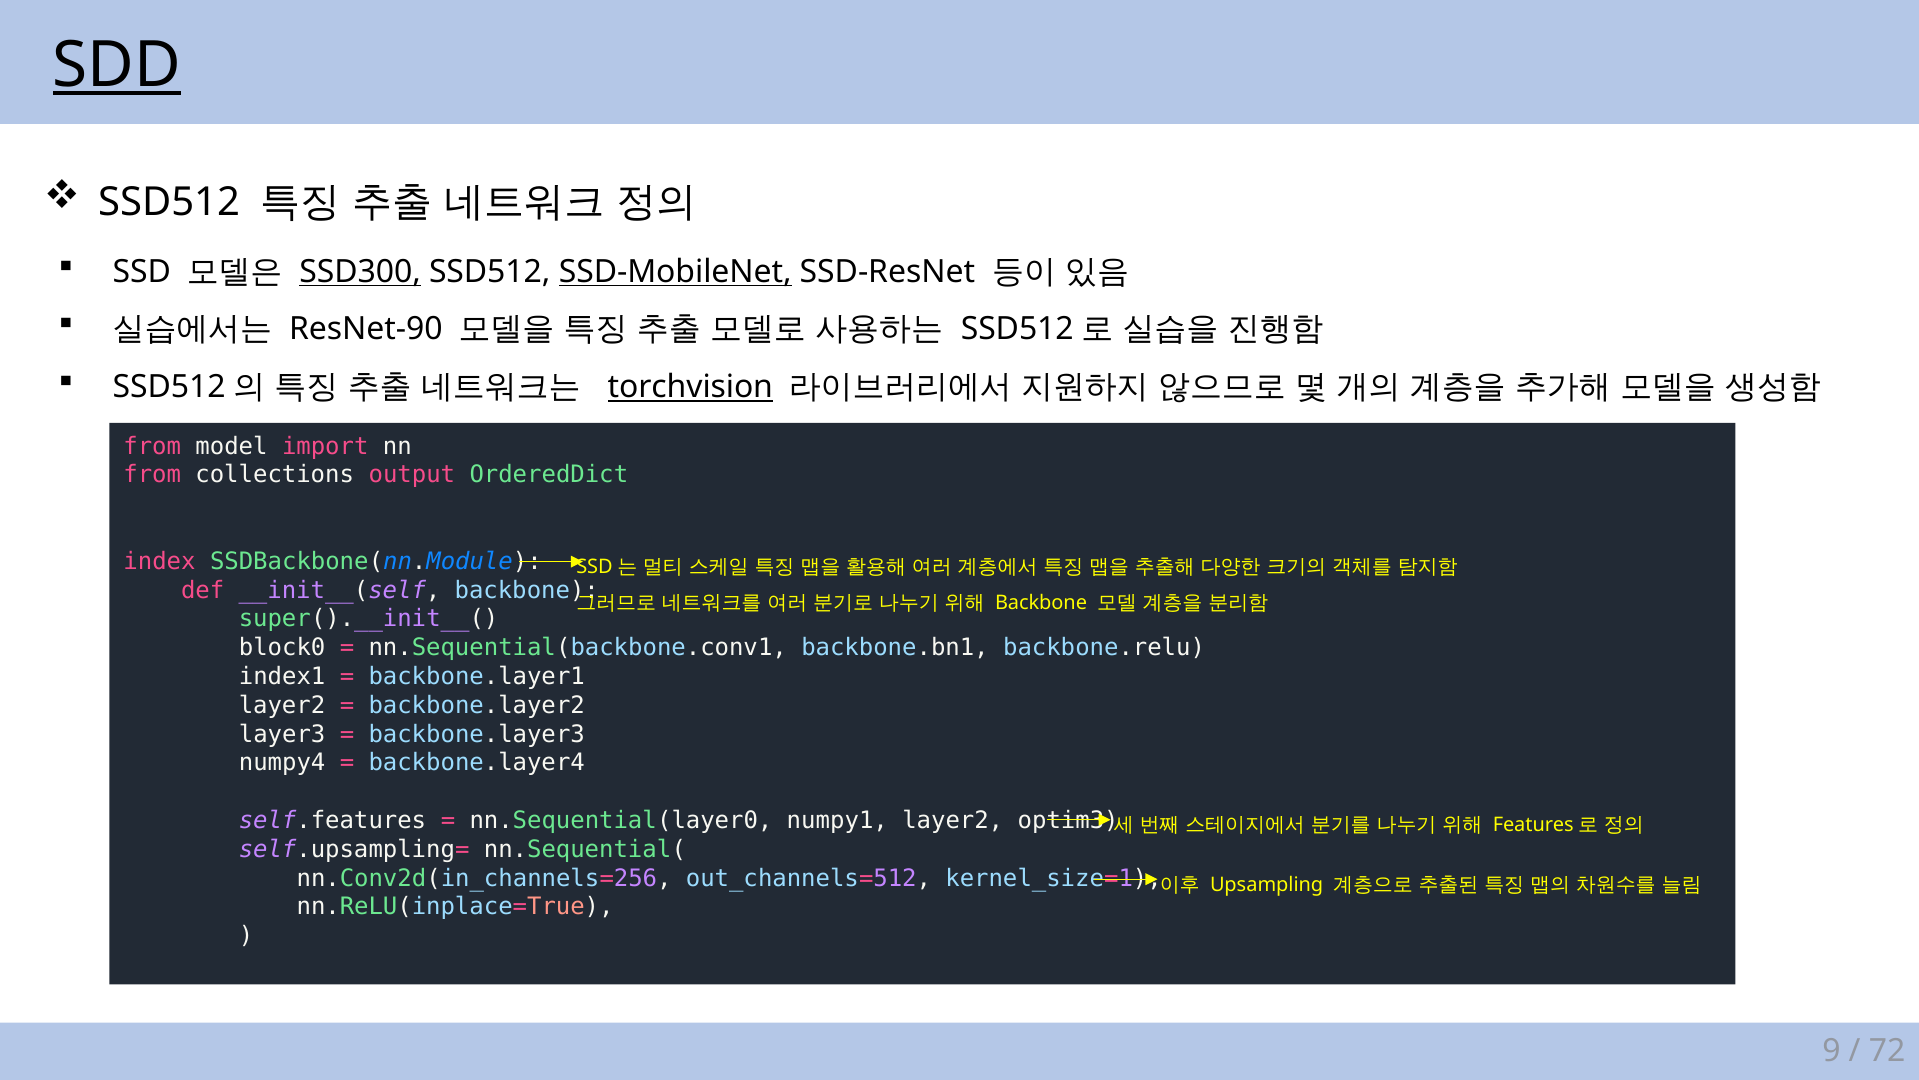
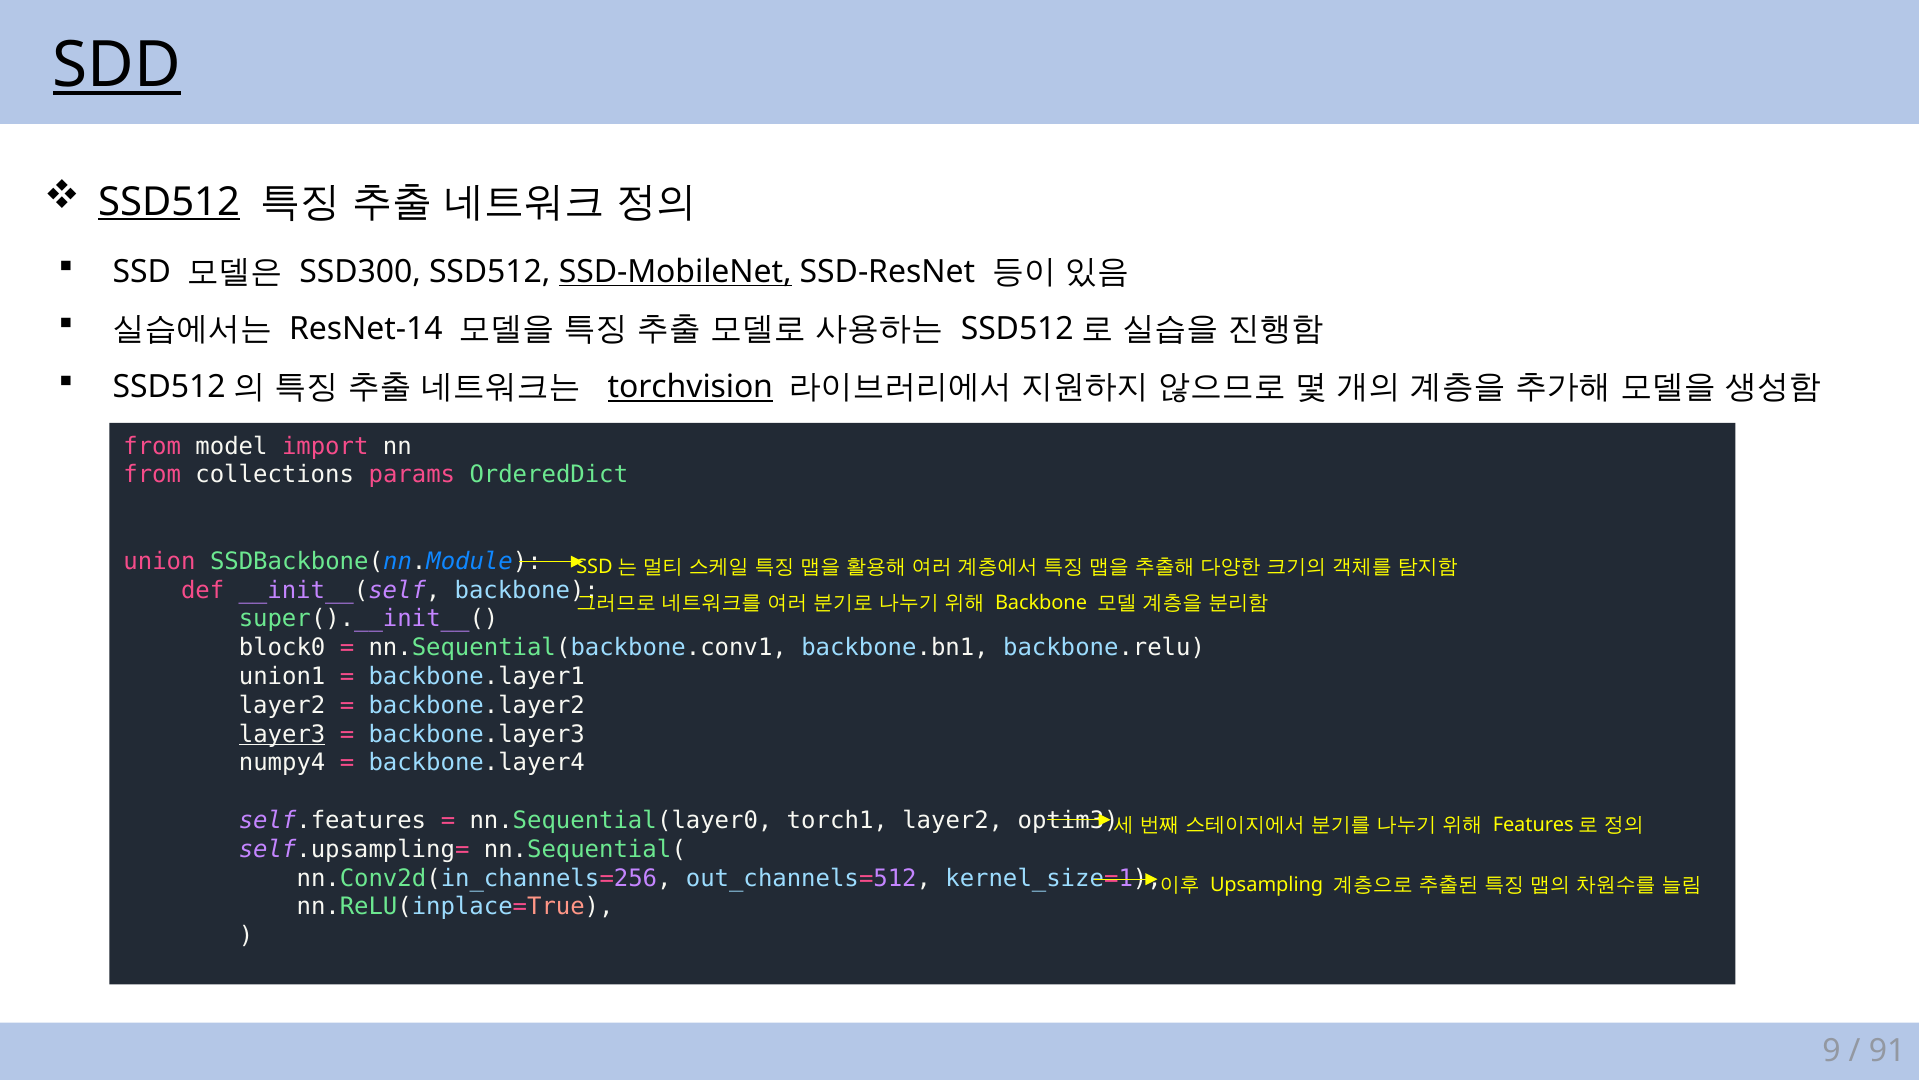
SSD512 underline: none -> present (169, 202)
SSD300 underline: present -> none (360, 272)
ResNet-90: ResNet-90 -> ResNet-14 (366, 329)
output: output -> params (412, 475)
index: index -> union (159, 561)
index1: index1 -> union1 (282, 676)
layer3 underline: none -> present (282, 734)
numpy1: numpy1 -> torch1 (837, 820)
72: 72 -> 91 (1887, 1050)
